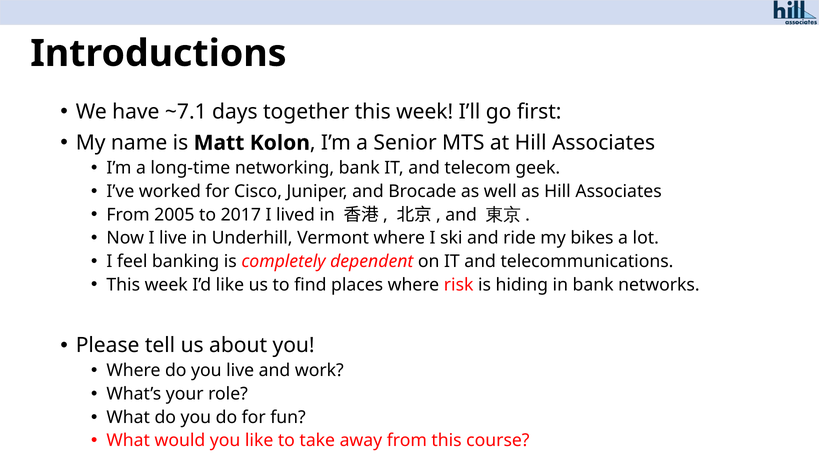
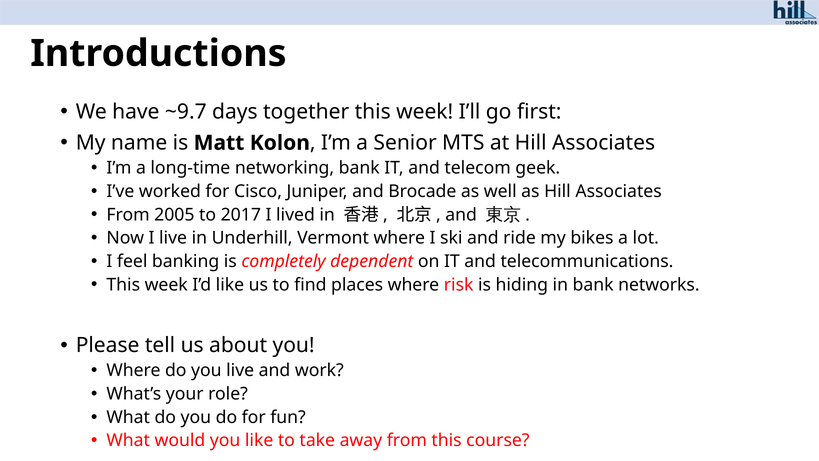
~7.1: ~7.1 -> ~9.7 (186, 112)
